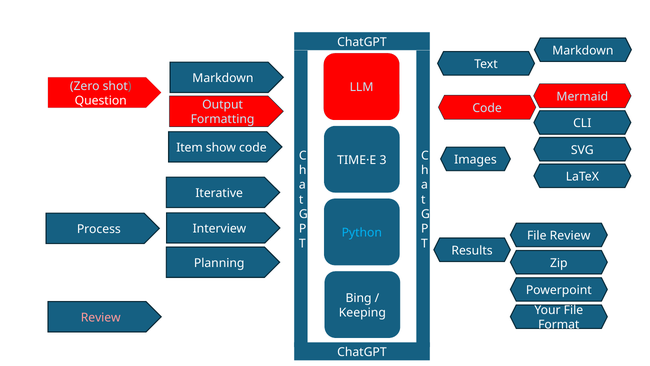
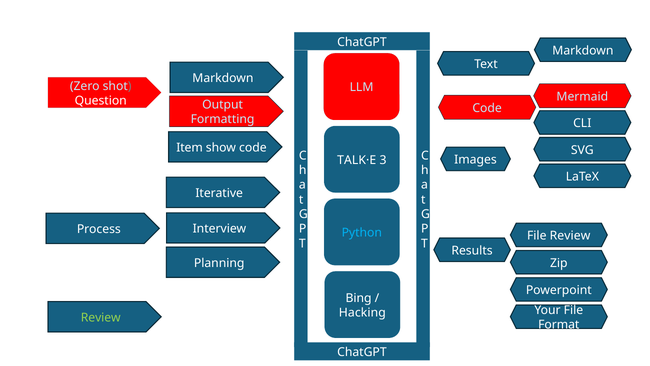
TIME·E: TIME·E -> TALK·E (357, 160)
Keeping: Keeping -> Hacking (362, 312)
Review colour: pink -> light green (101, 317)
